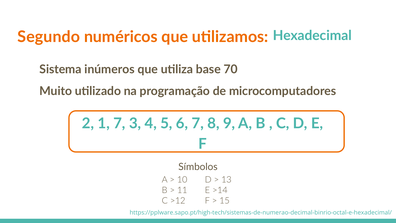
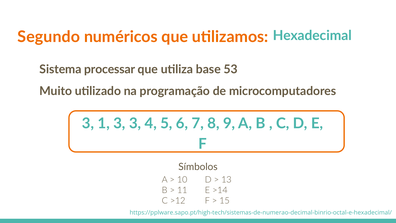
inúmeros: inúmeros -> processar (110, 69)
70: 70 -> 53 (231, 69)
2: 2 -> 3 (88, 123)
1 7: 7 -> 3 (119, 123)
